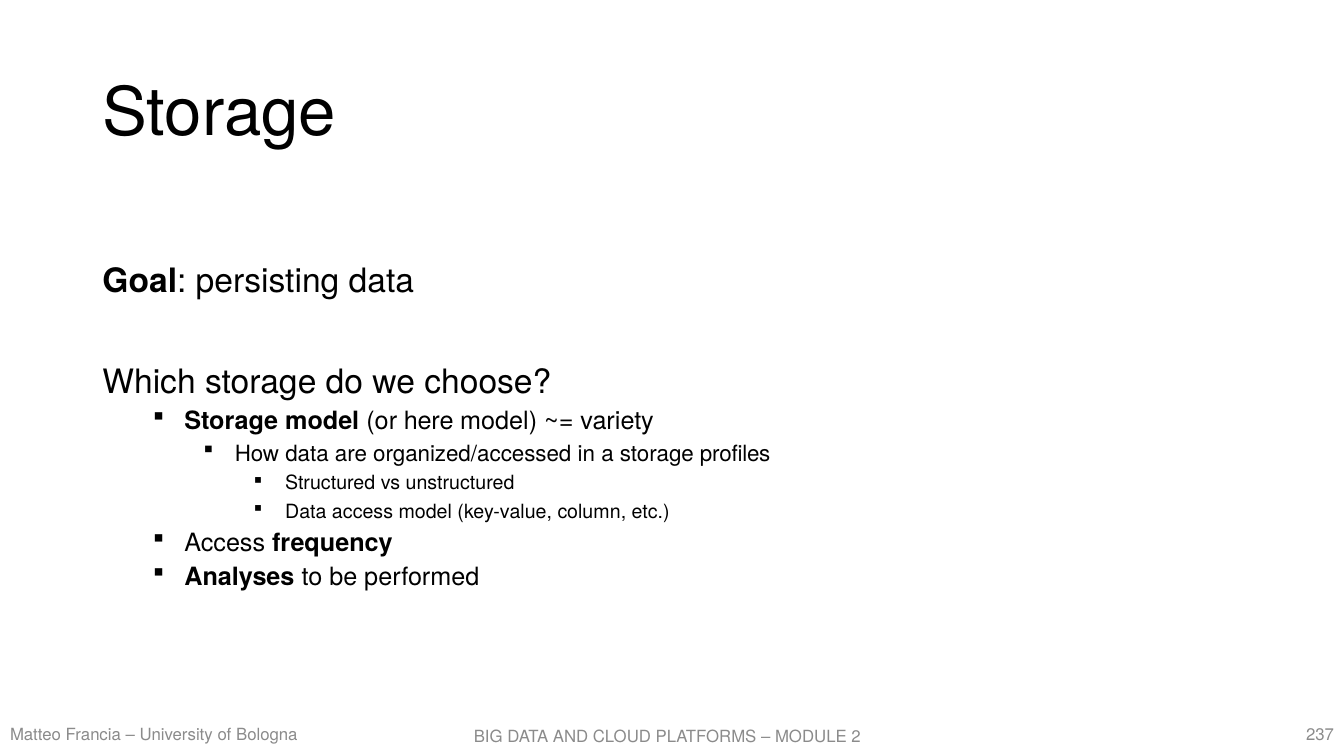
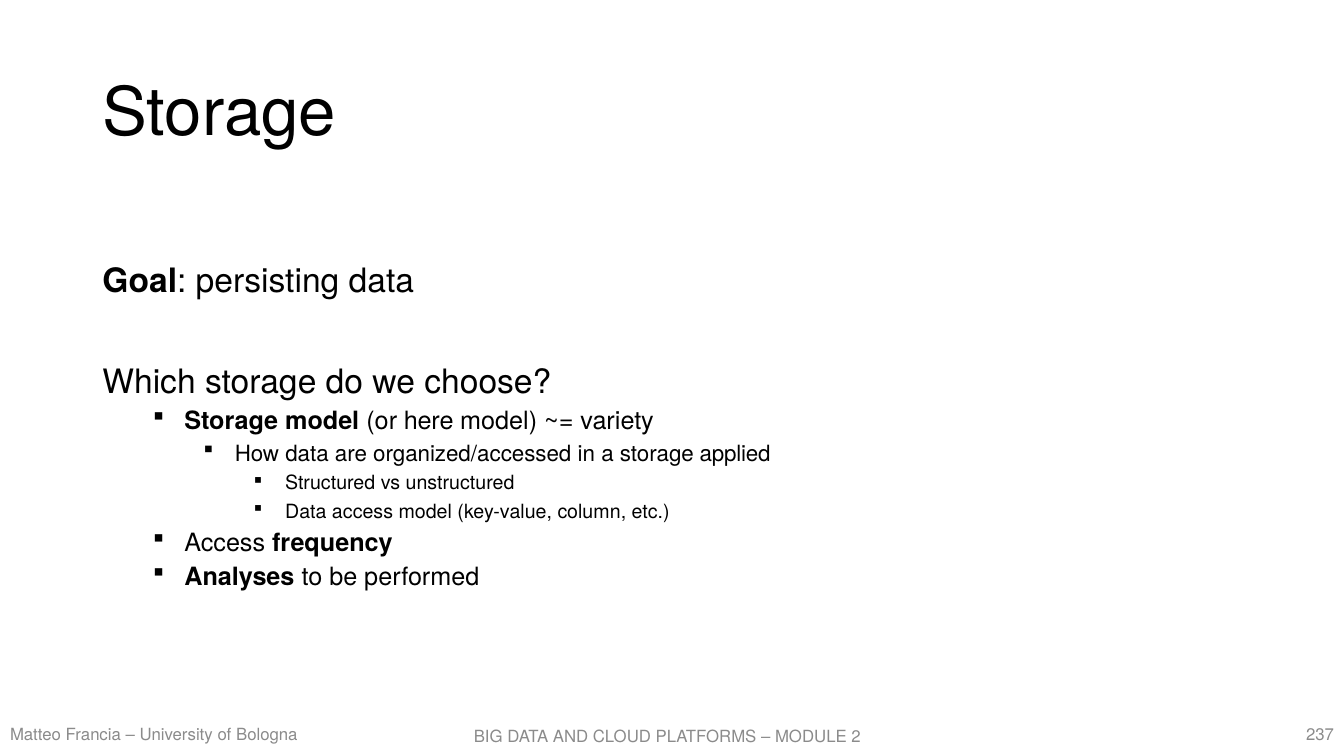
profiles: profiles -> applied (735, 454)
